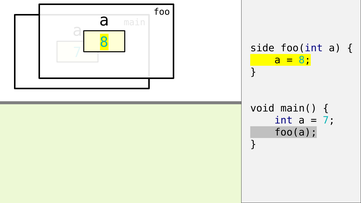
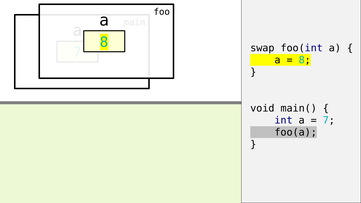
side: side -> swap (262, 48)
